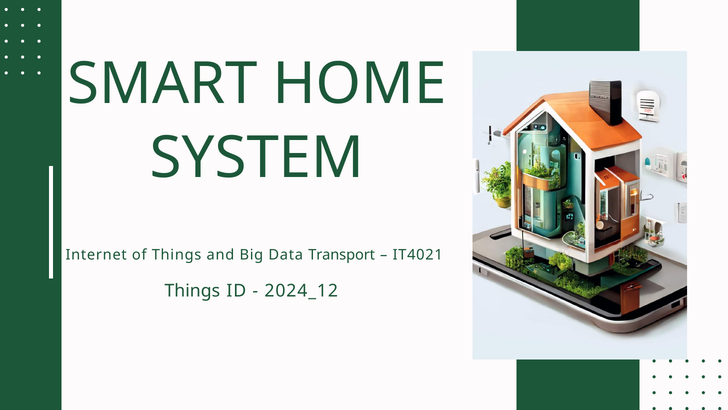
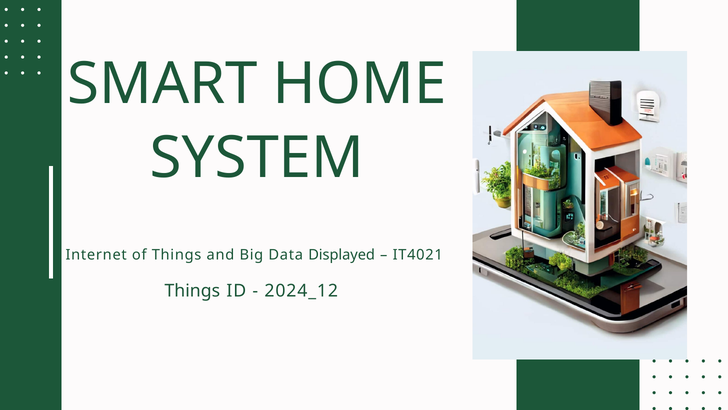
Transport: Transport -> Displayed (342, 254)
